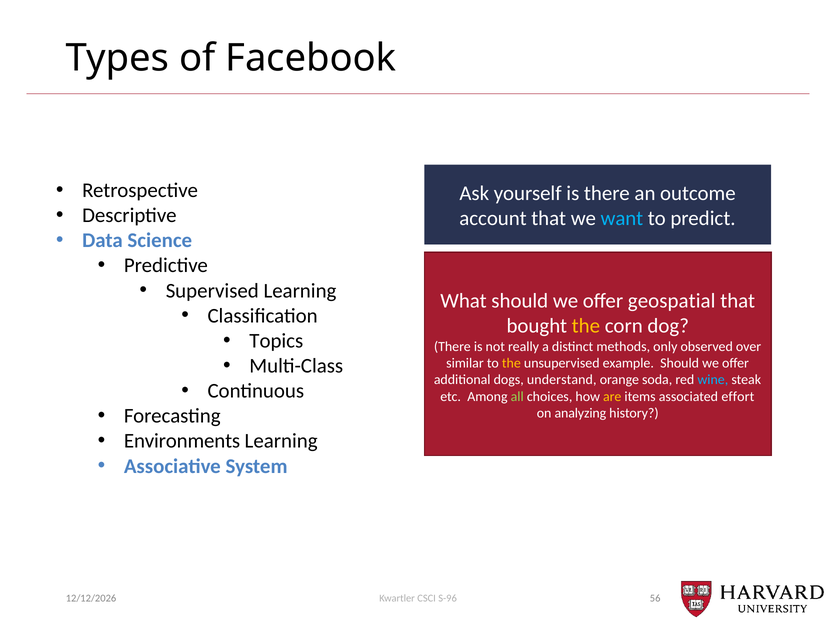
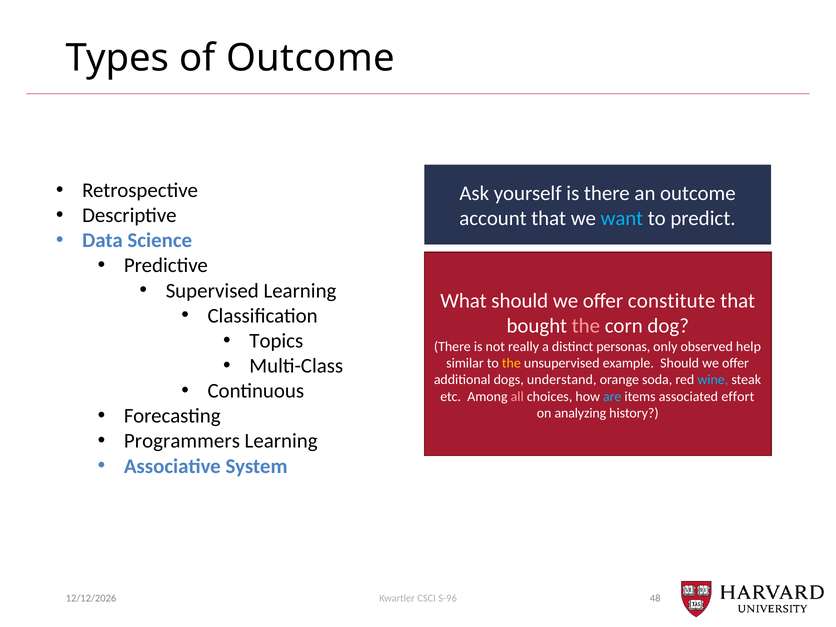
of Facebook: Facebook -> Outcome (310, 58)
geospatial: geospatial -> constitute (672, 301)
the colour: yellow -> pink (586, 326)
methods: methods -> personas (623, 346)
over: over -> help (748, 346)
all colour: light green -> pink (517, 397)
are colour: yellow -> light blue (612, 397)
Environments: Environments -> Programmers (182, 441)
56: 56 -> 48 (655, 598)
